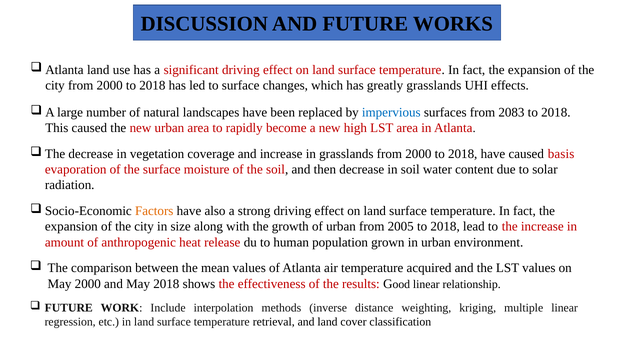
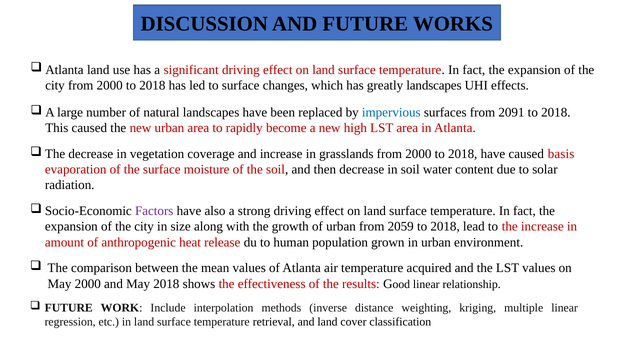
greatly grasslands: grasslands -> landscapes (434, 85)
2083: 2083 -> 2091 (511, 112)
Factors colour: orange -> purple (154, 211)
2005: 2005 -> 2059 (401, 226)
